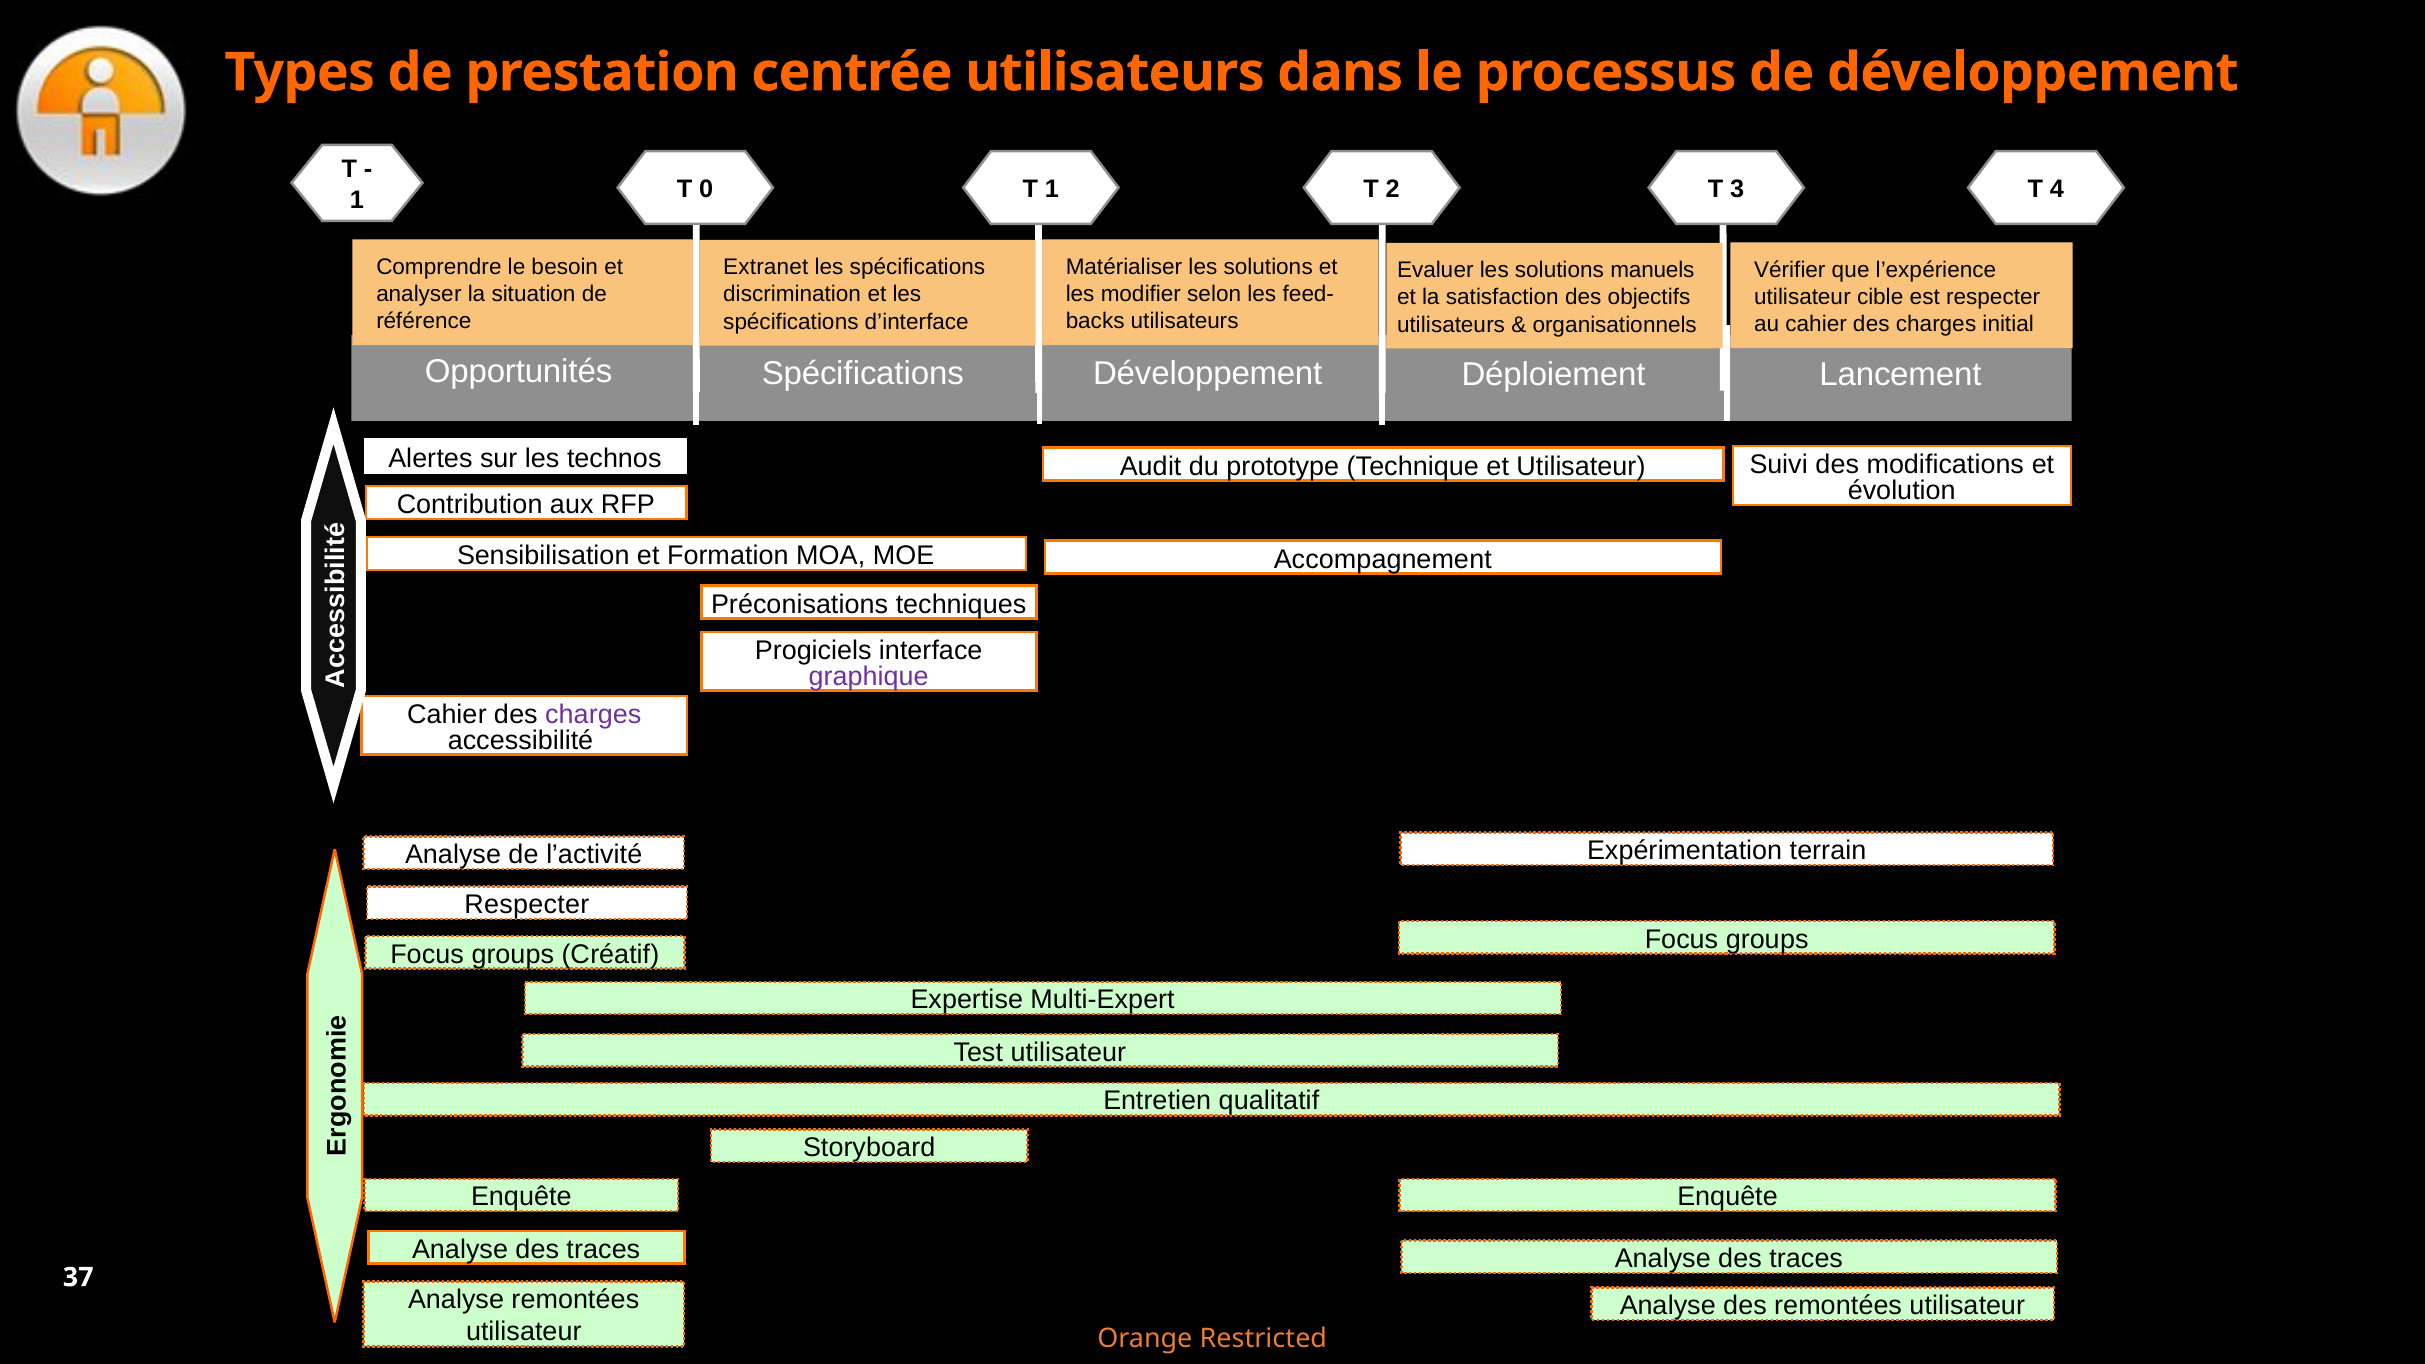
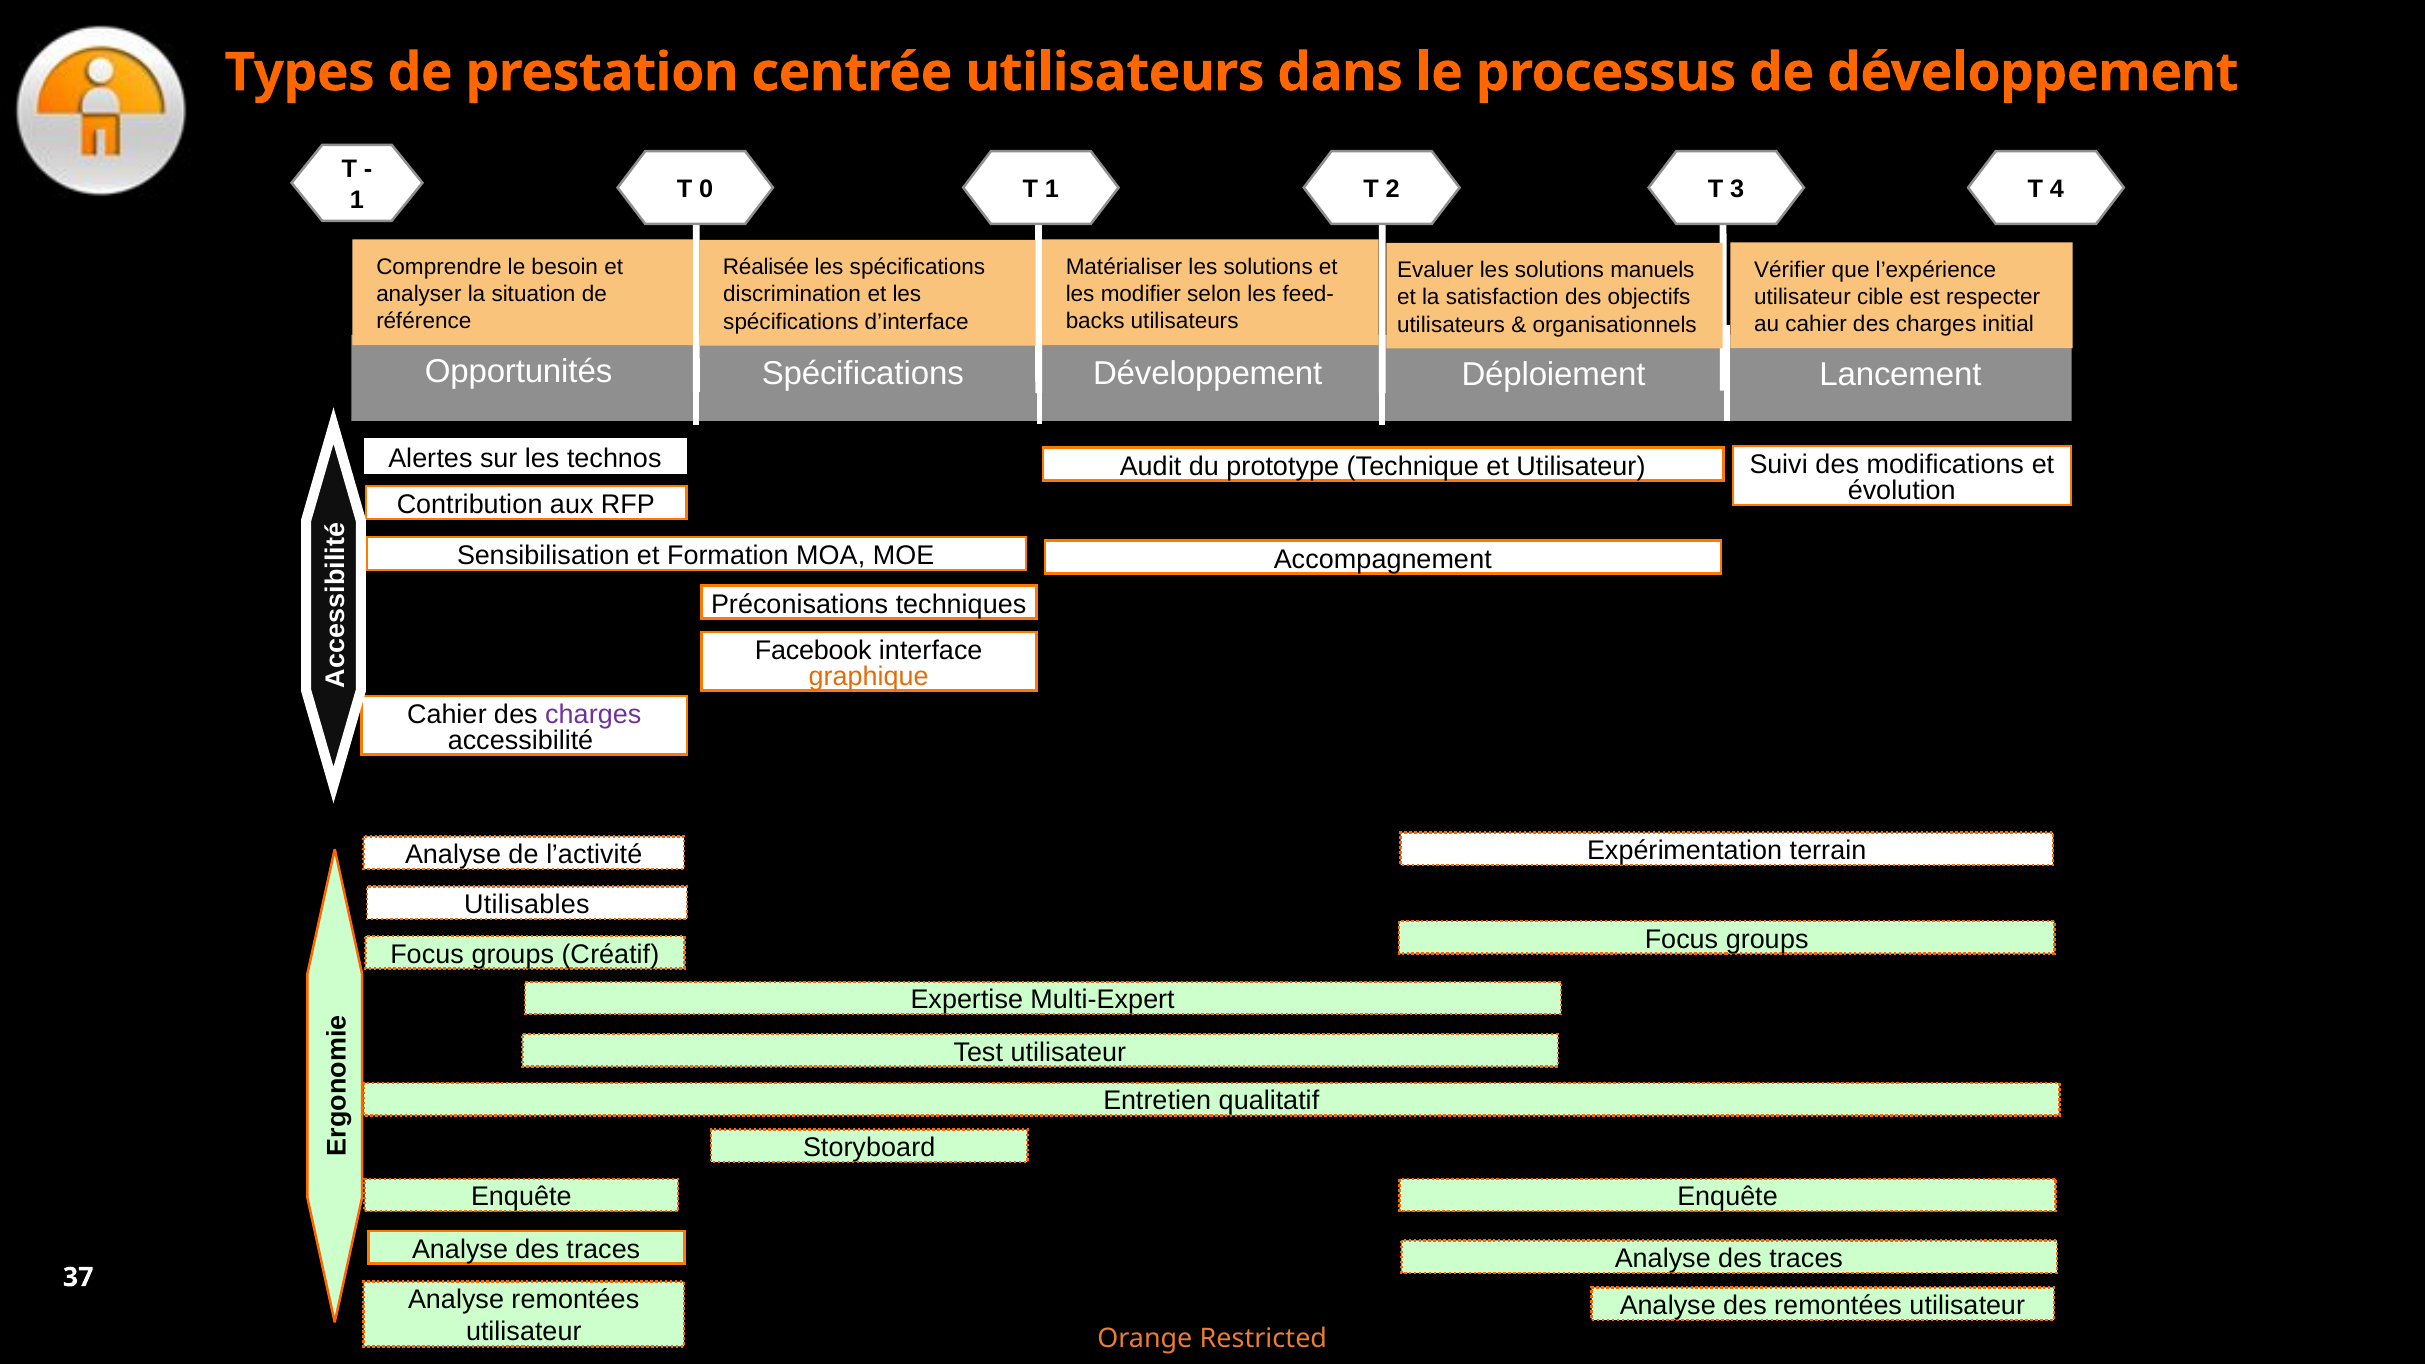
Extranet: Extranet -> Réalisée (766, 267)
Progiciels: Progiciels -> Facebook (813, 651)
graphique colour: purple -> orange (869, 677)
Respecter: Respecter -> Utilisables (527, 905)
